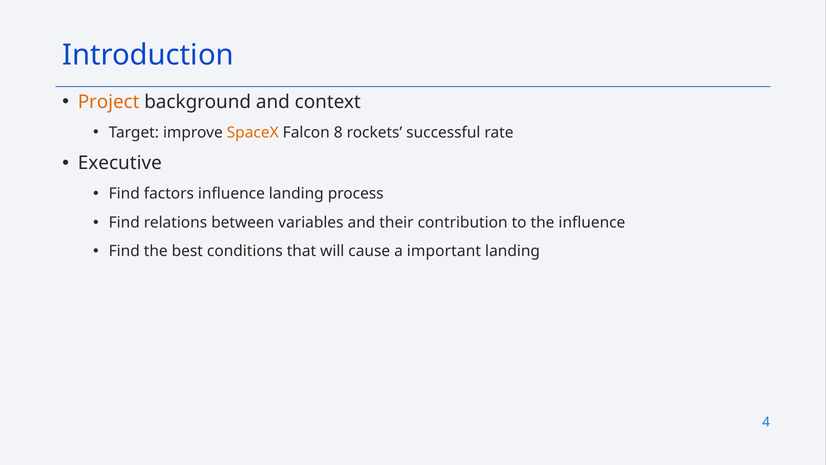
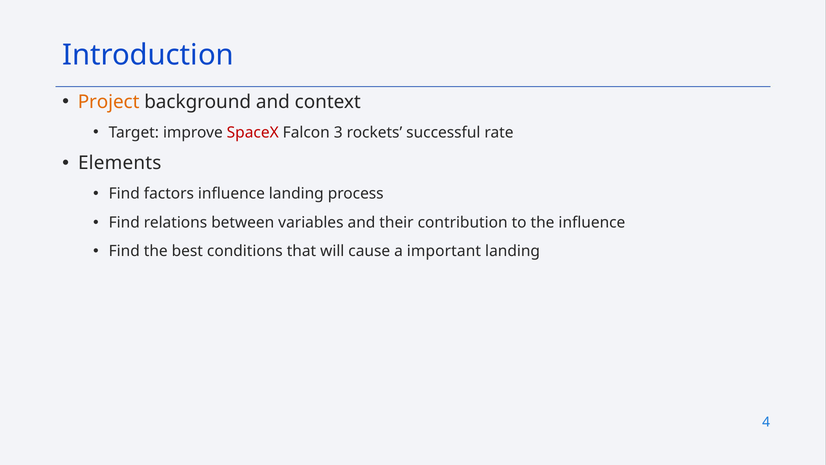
SpaceX colour: orange -> red (253, 132)
8: 8 -> 3 (338, 132)
Executive: Executive -> Elements (120, 163)
